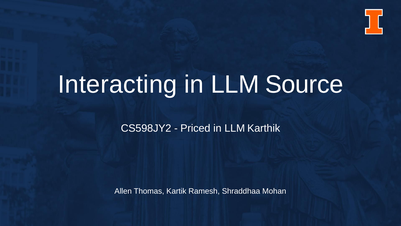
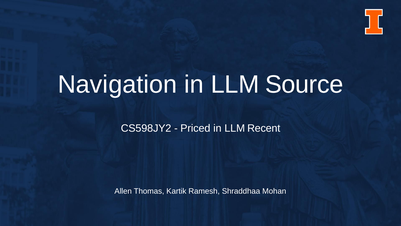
Interacting: Interacting -> Navigation (117, 84)
Karthik: Karthik -> Recent (264, 128)
